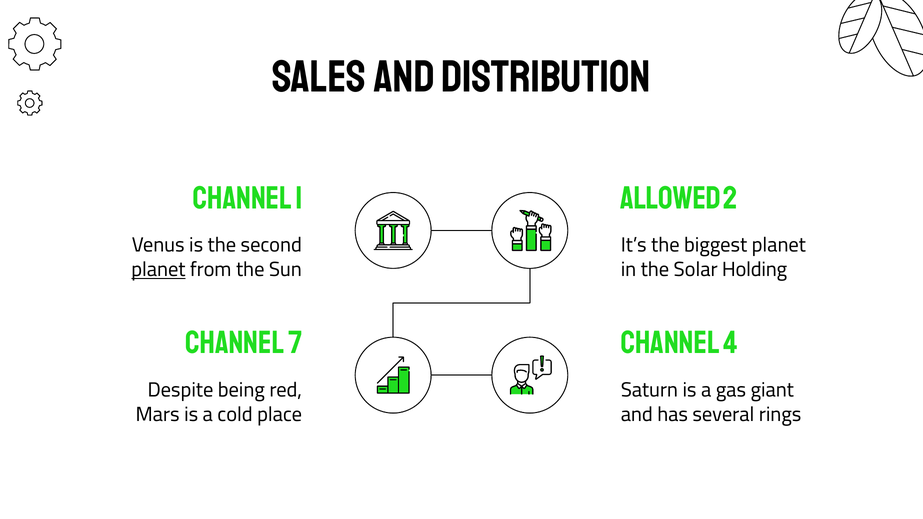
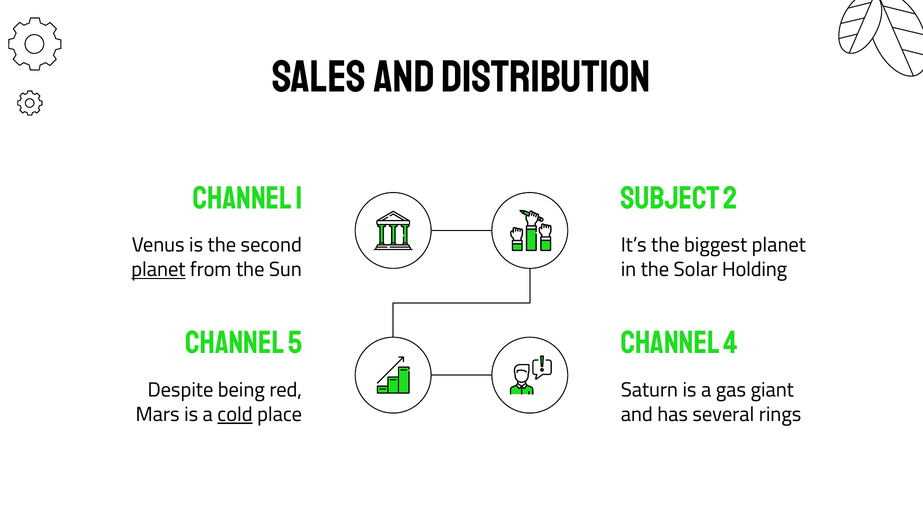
ALLOWED: ALLOWED -> SUBJECT (670, 198)
7: 7 -> 5 (295, 343)
cold underline: none -> present (235, 415)
